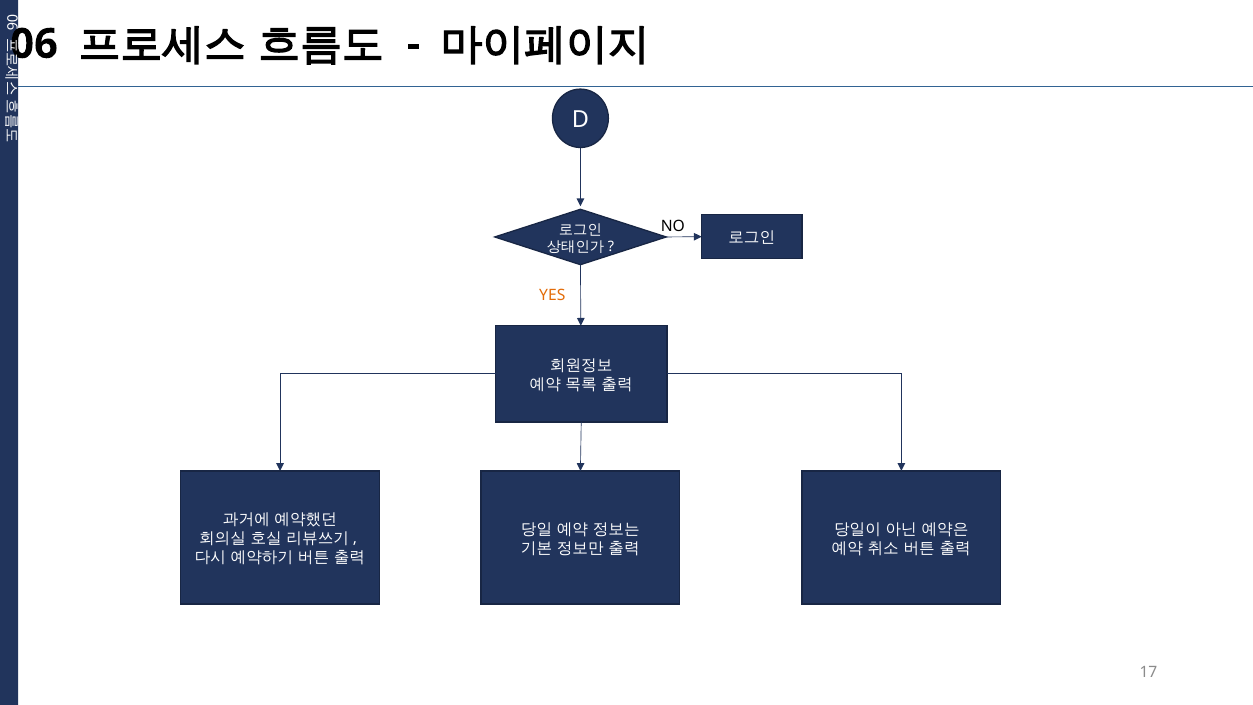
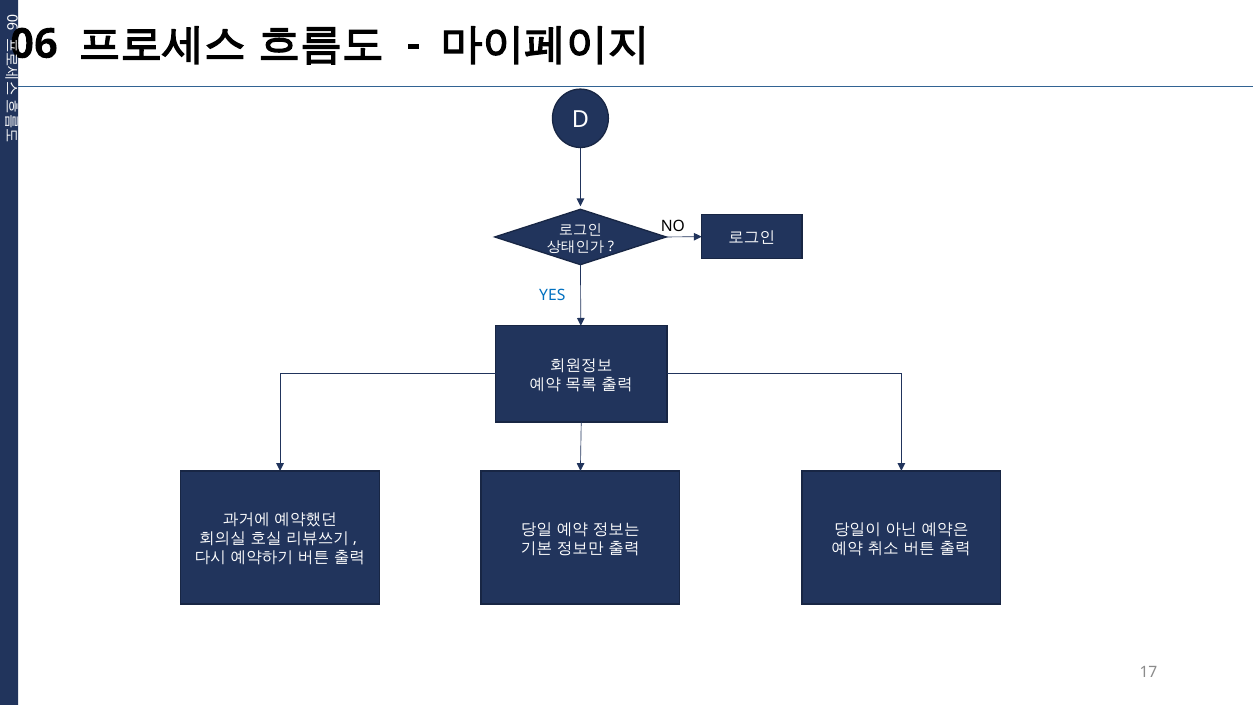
YES colour: orange -> blue (552, 295)
